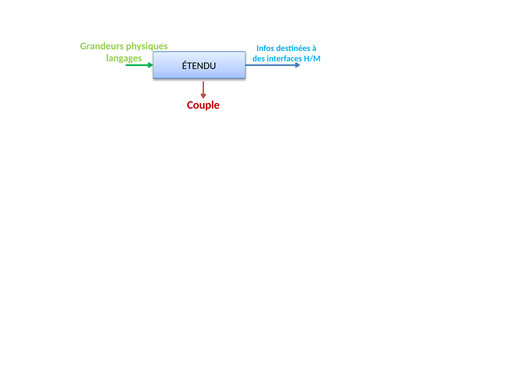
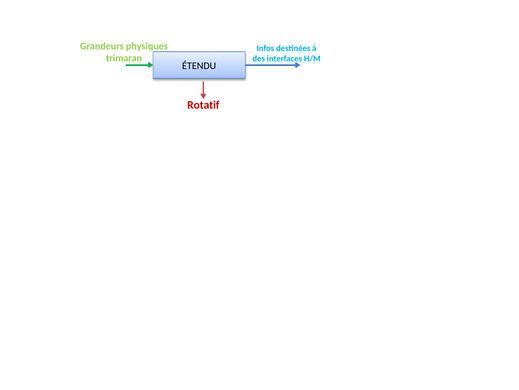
langages: langages -> trimaran (124, 58)
Couple: Couple -> Rotatif (203, 105)
